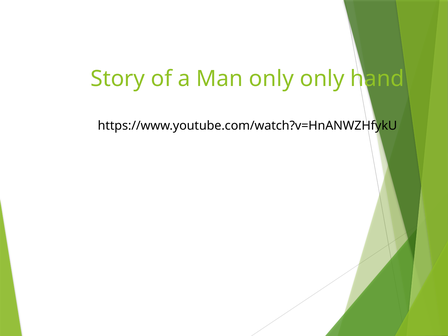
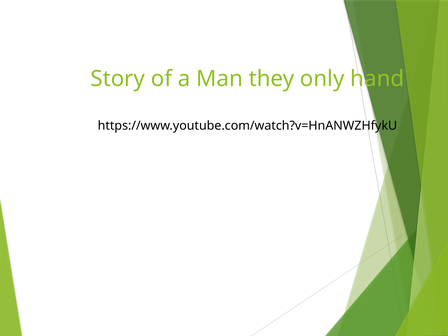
Man only: only -> they (272, 79)
